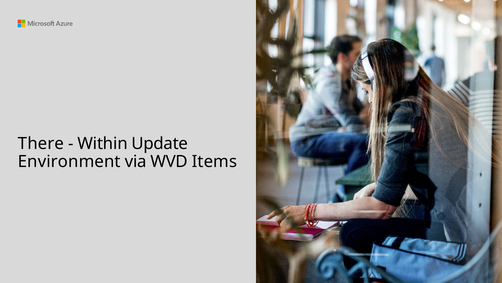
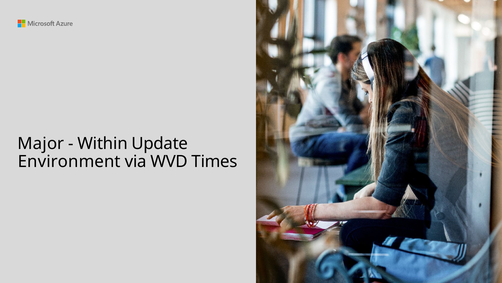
There: There -> Major (41, 143)
Items: Items -> Times (215, 161)
